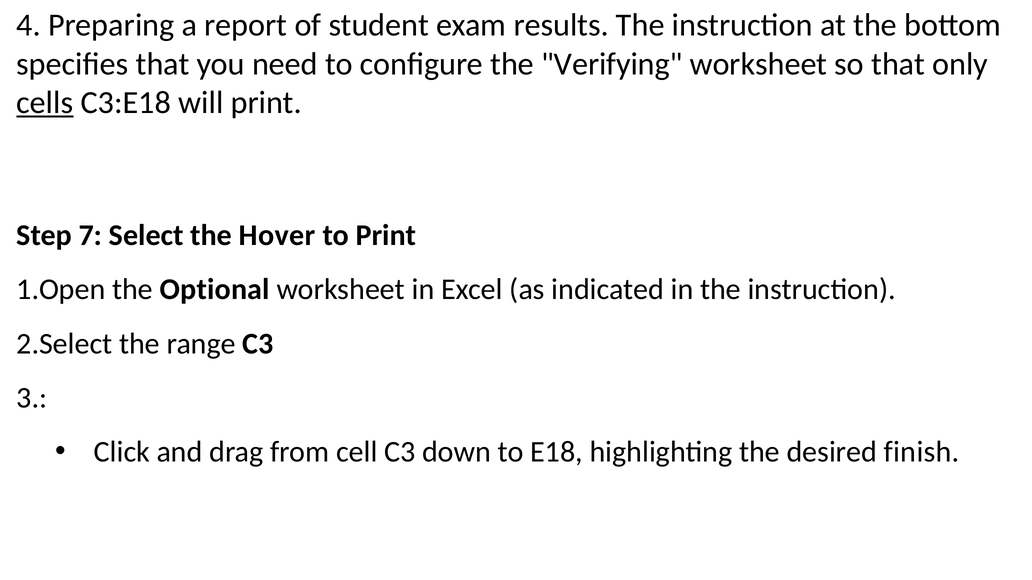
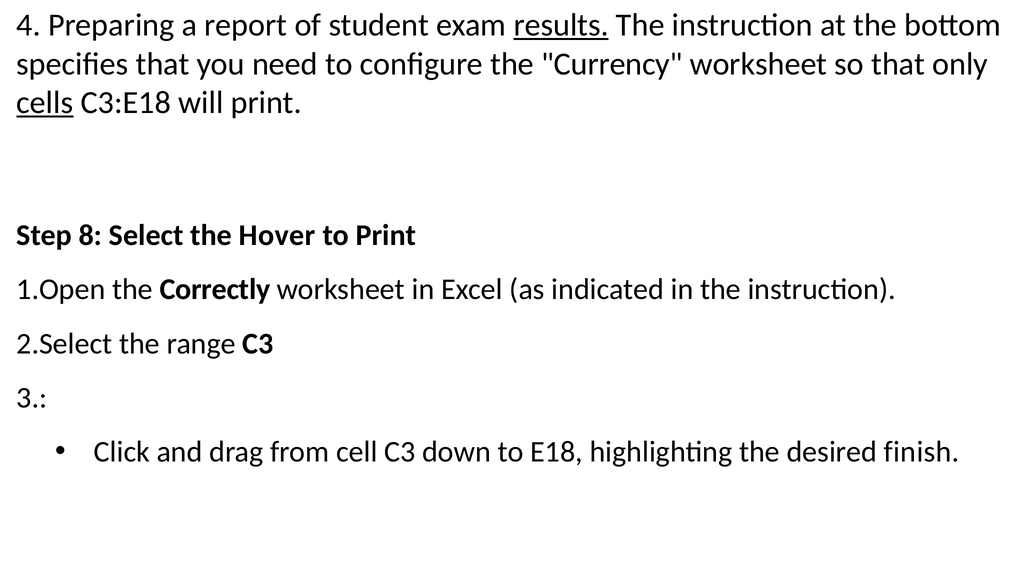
results underline: none -> present (561, 25)
Verifying: Verifying -> Currency (612, 64)
7: 7 -> 8 (90, 236)
Optional: Optional -> Correctly (215, 290)
